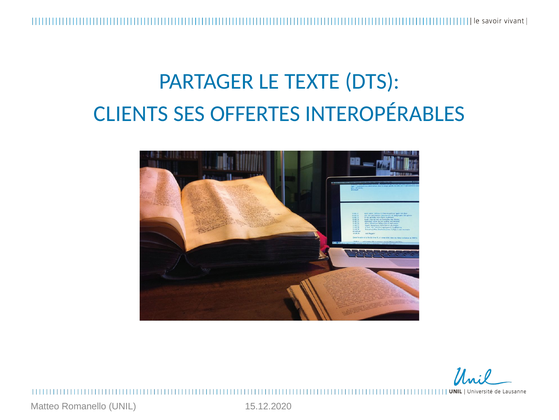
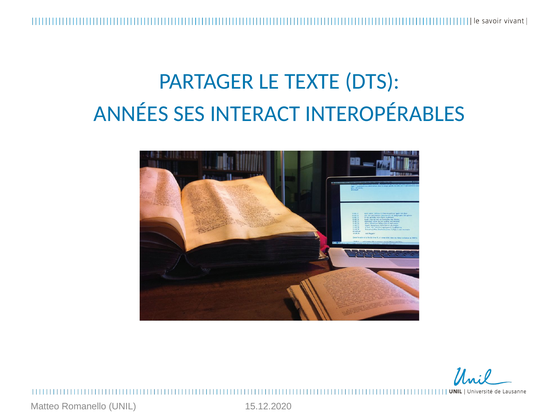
CLIENTS: CLIENTS -> ANNÉES (131, 114)
OFFERTES: OFFERTES -> INTERACT (255, 114)
